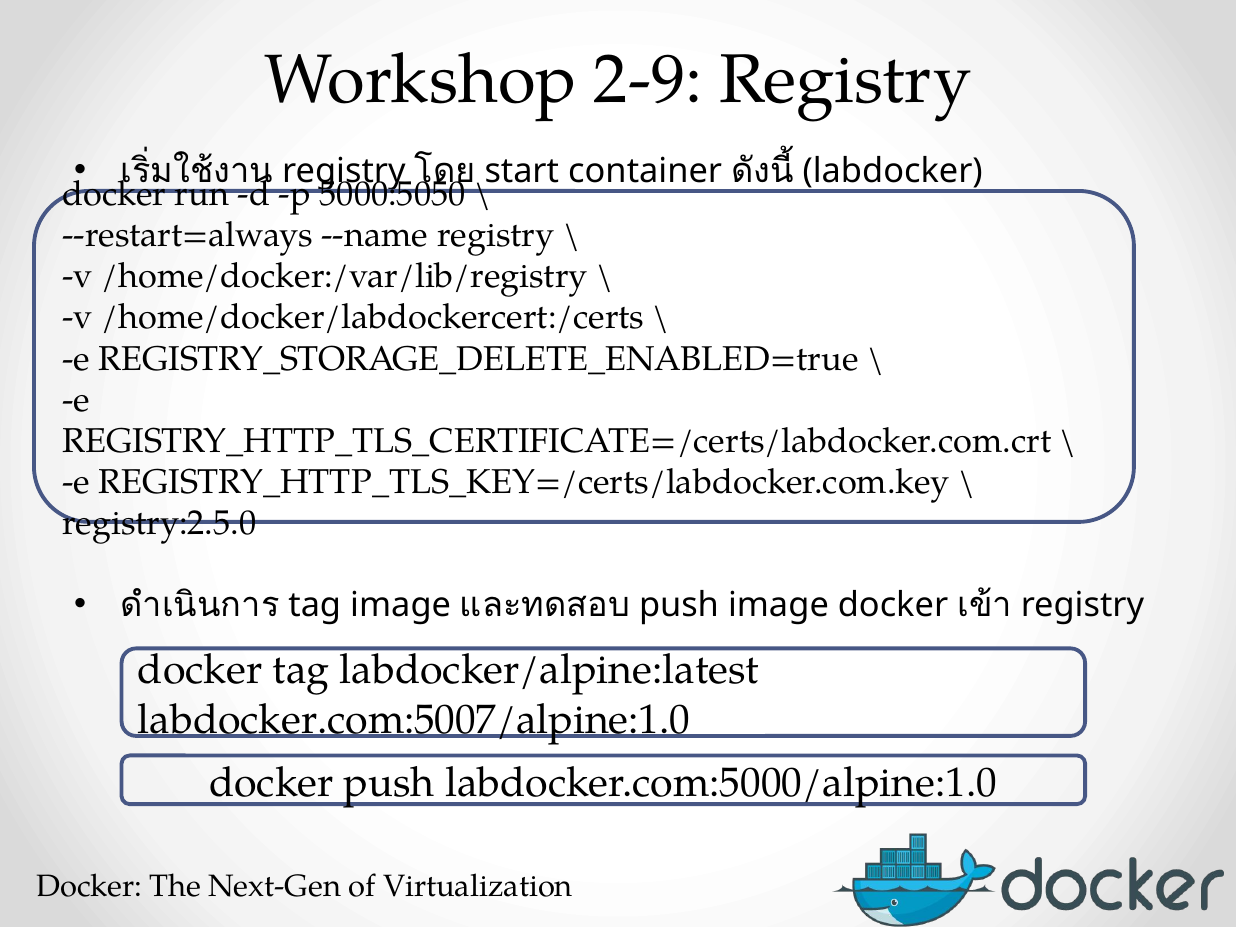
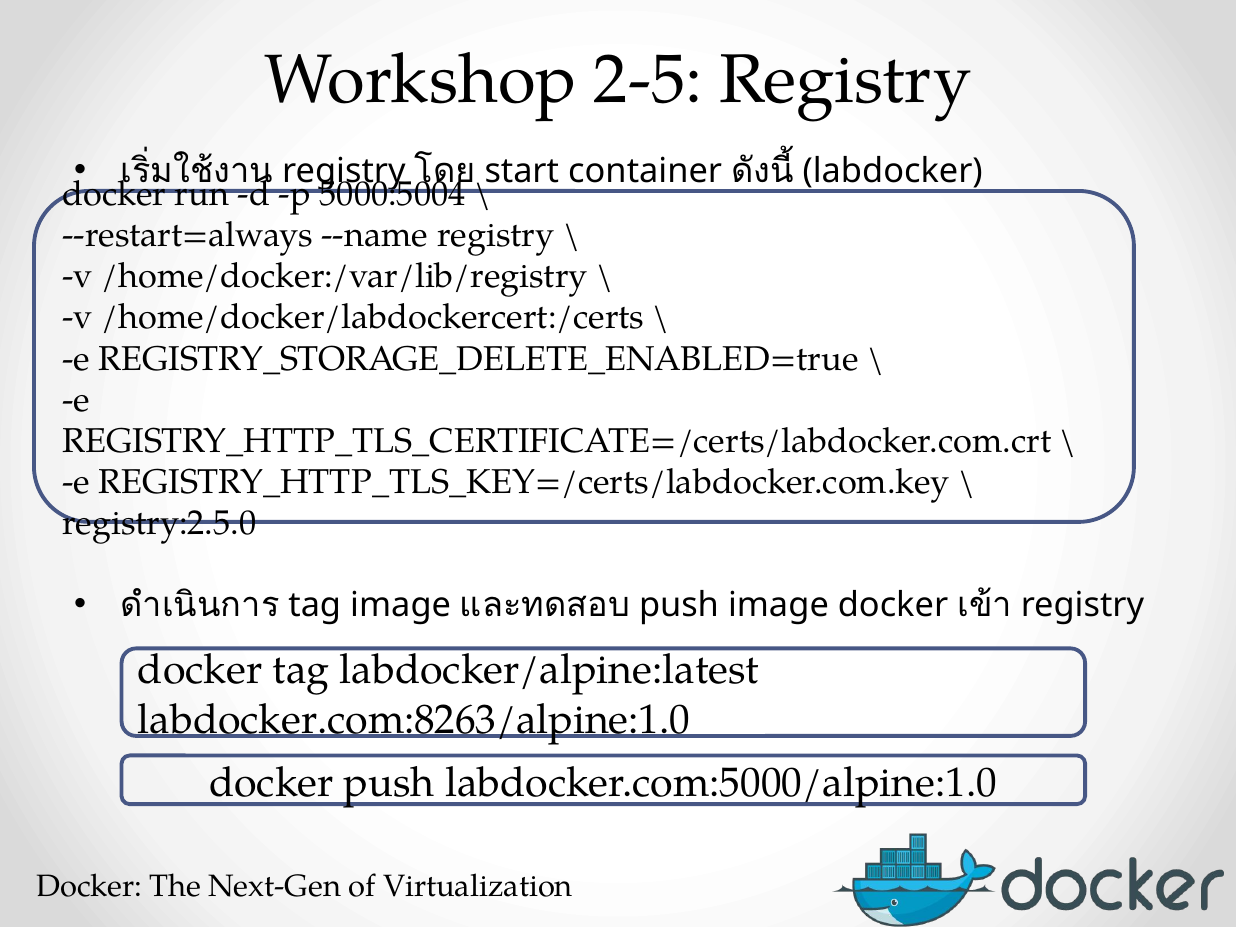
2-9: 2-9 -> 2-5 (648, 80)
5000:5050: 5000:5050 -> 5000:5004 (393, 194)
labdocker.com:5007/alpine:1.0: labdocker.com:5007/alpine:1.0 -> labdocker.com:8263/alpine:1.0 (414, 720)
